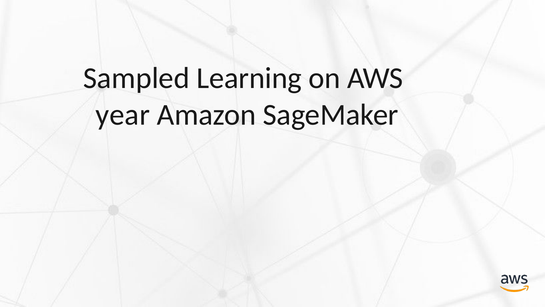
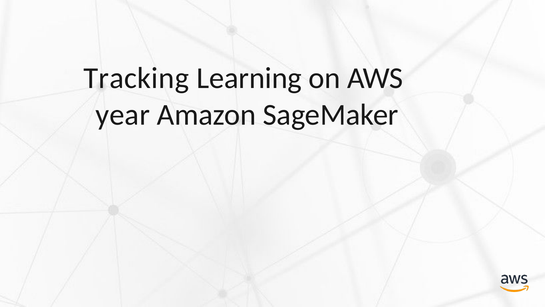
Sampled: Sampled -> Tracking (136, 78)
